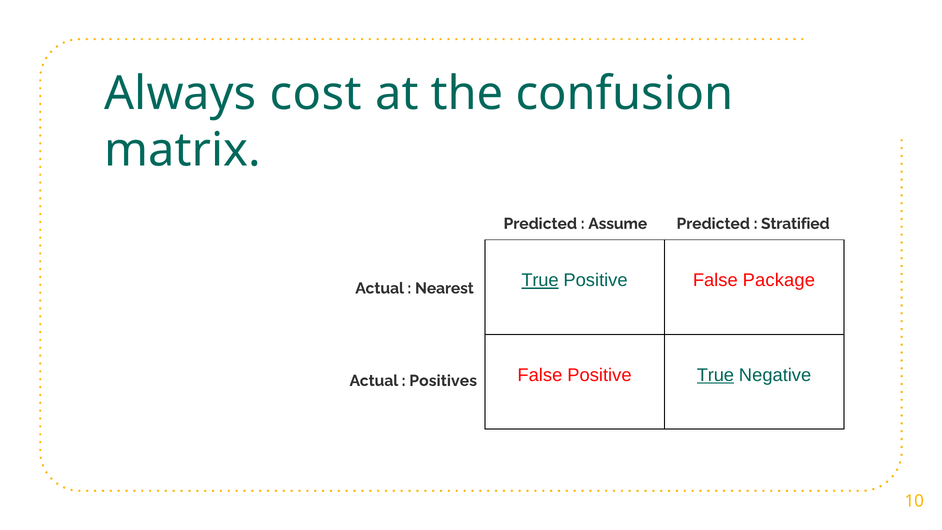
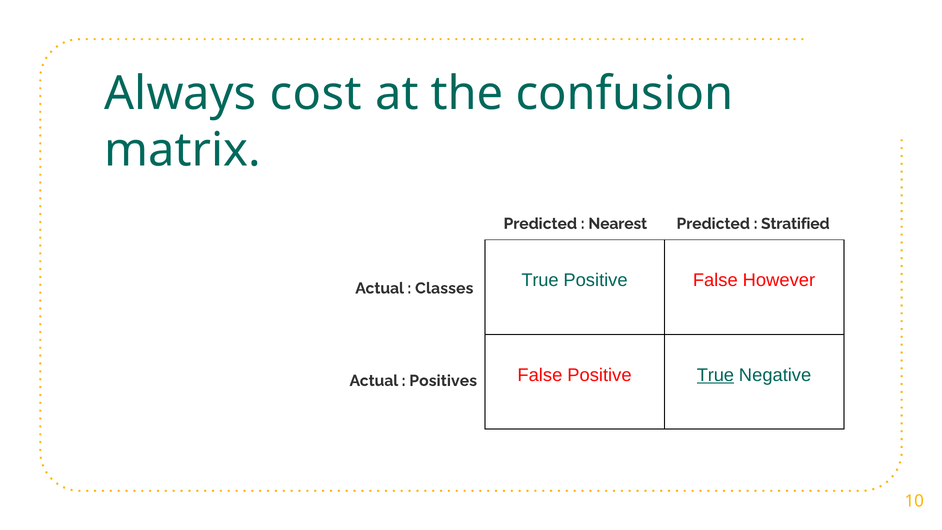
Assume: Assume -> Nearest (618, 224)
True underline: present -> none (540, 280)
Package: Package -> However (779, 280)
Nearest: Nearest -> Classes (444, 288)
